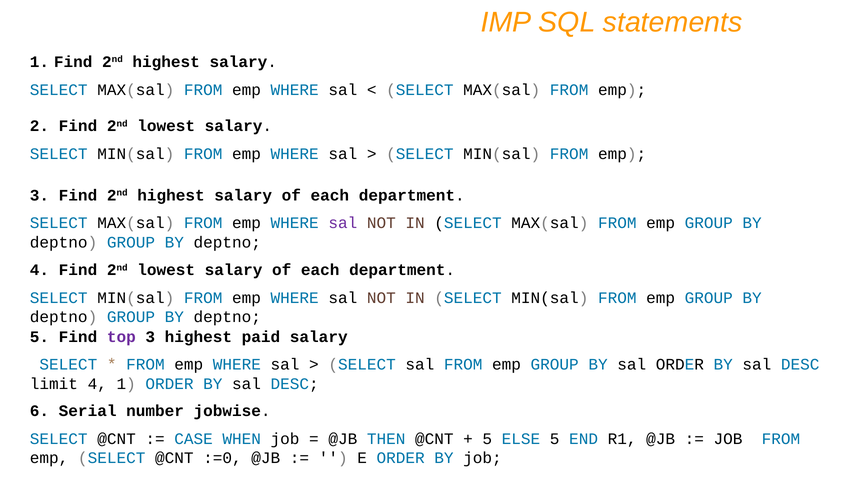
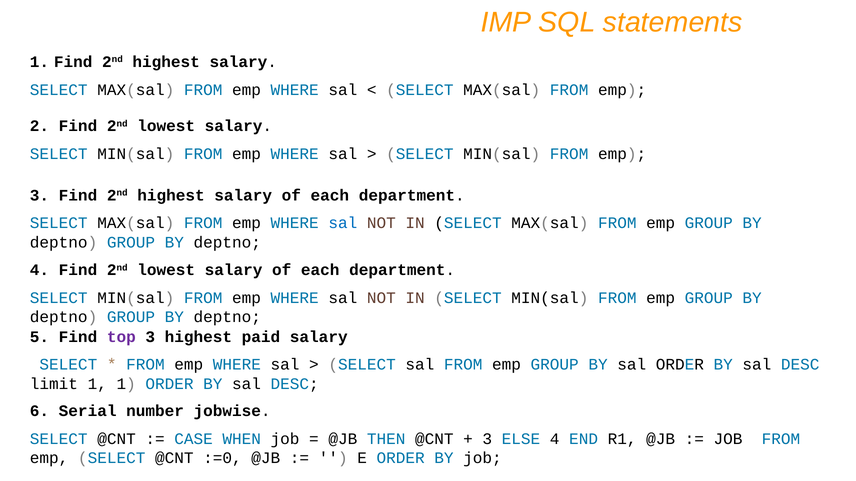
sal colour: purple -> blue (343, 223)
limit 4: 4 -> 1 (97, 384)
5: 5 -> 3 (487, 439)
ELSE 5: 5 -> 4 (555, 439)
